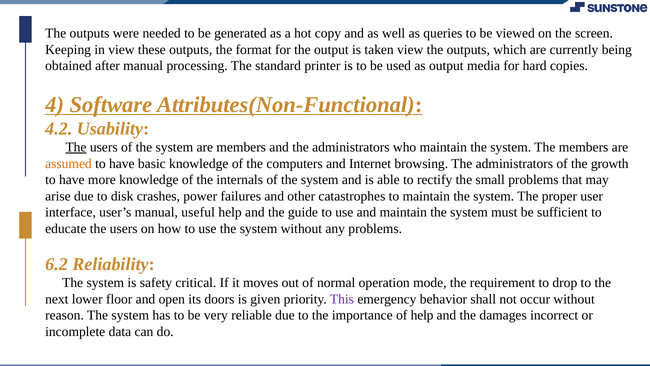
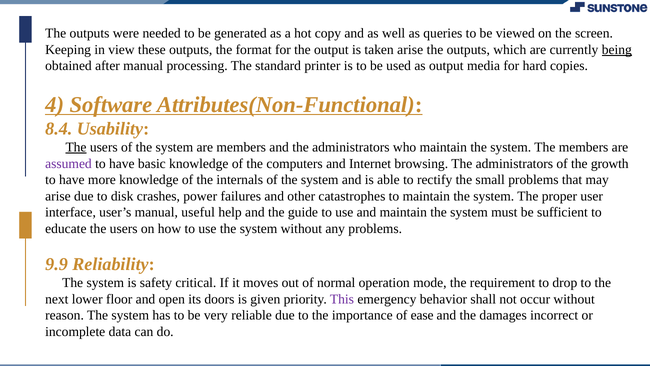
taken view: view -> arise (410, 50)
being underline: none -> present (617, 50)
4.2: 4.2 -> 8.4 (59, 129)
assumed colour: orange -> purple (69, 163)
6.2: 6.2 -> 9.9 (57, 264)
of help: help -> ease (422, 315)
